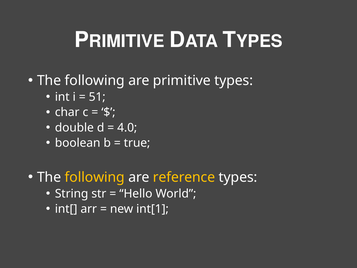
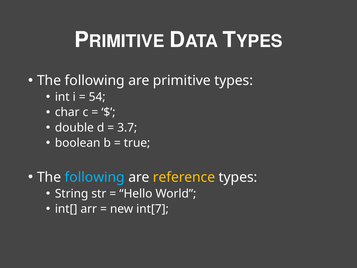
51: 51 -> 54 (97, 97)
4.0: 4.0 -> 3.7 (127, 128)
following colour: yellow -> light blue (95, 177)
int[1: int[1 -> int[7 (152, 209)
